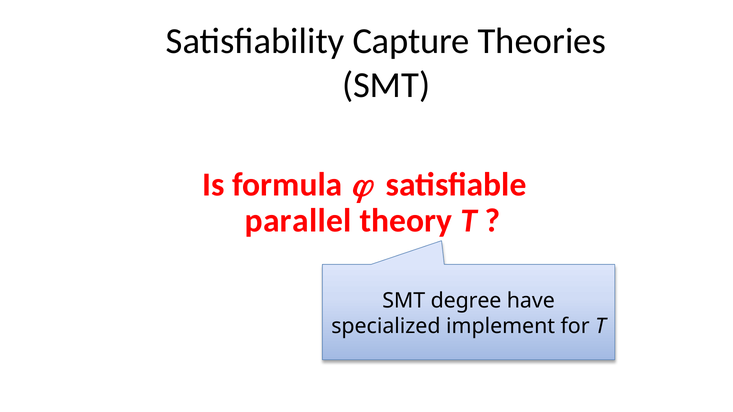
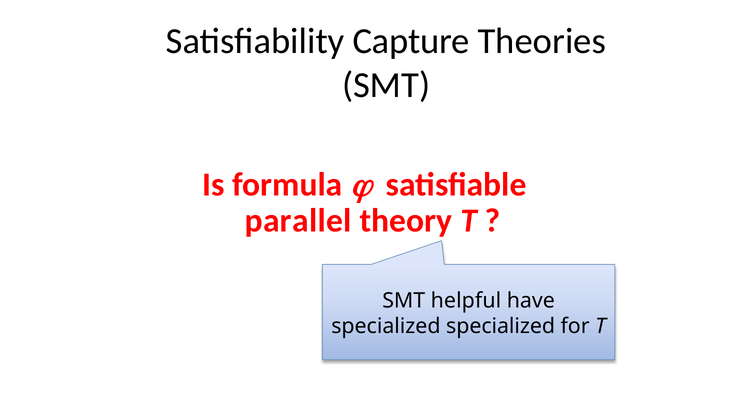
degree: degree -> helpful (466, 301)
specialized implement: implement -> specialized (501, 327)
